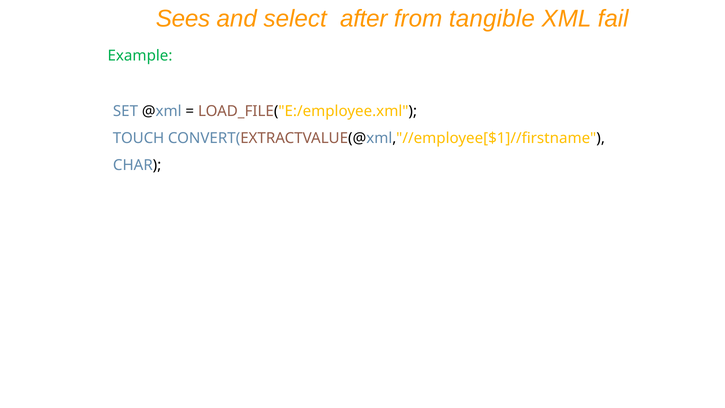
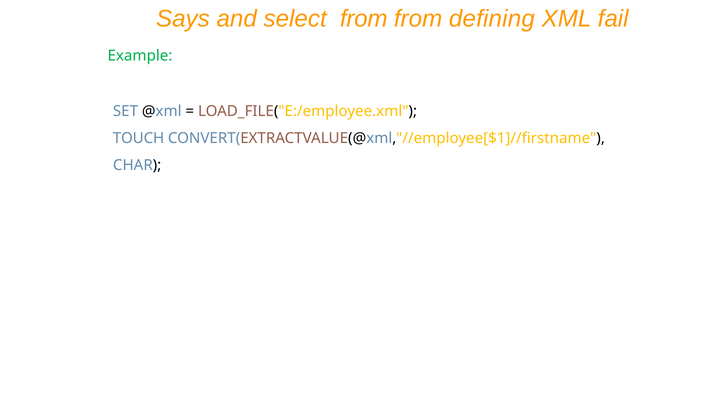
Sees: Sees -> Says (183, 19)
select after: after -> from (364, 19)
tangible: tangible -> defining (492, 19)
